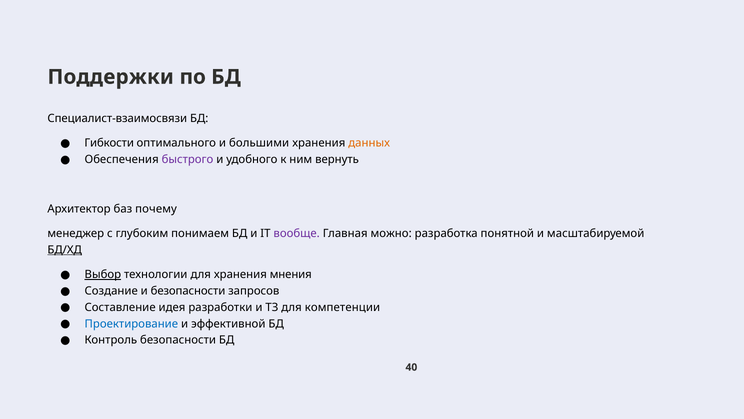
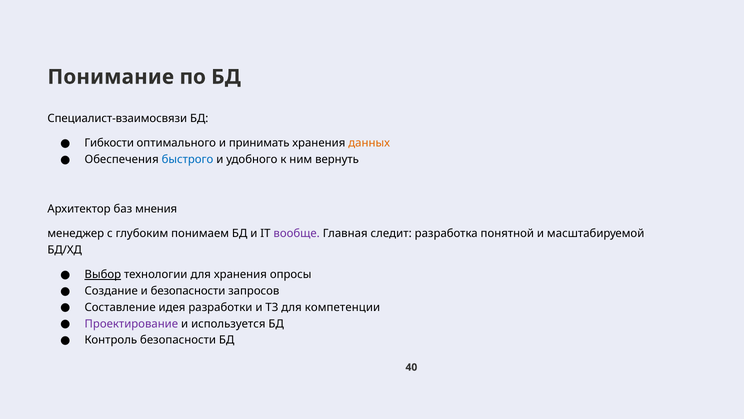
Поддержки: Поддержки -> Понимание (111, 77)
большими: большими -> принимать (259, 143)
быстрого colour: purple -> blue (187, 159)
почему: почему -> мнения (156, 209)
можно: можно -> следит (391, 233)
БД/ХД underline: present -> none (65, 250)
мнения: мнения -> опросы (291, 274)
Проектирование colour: blue -> purple (131, 323)
эффективной: эффективной -> используется (228, 323)
